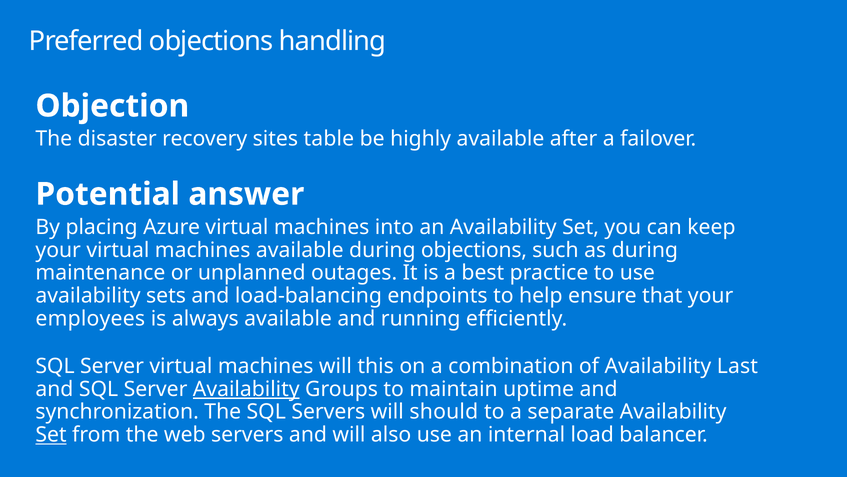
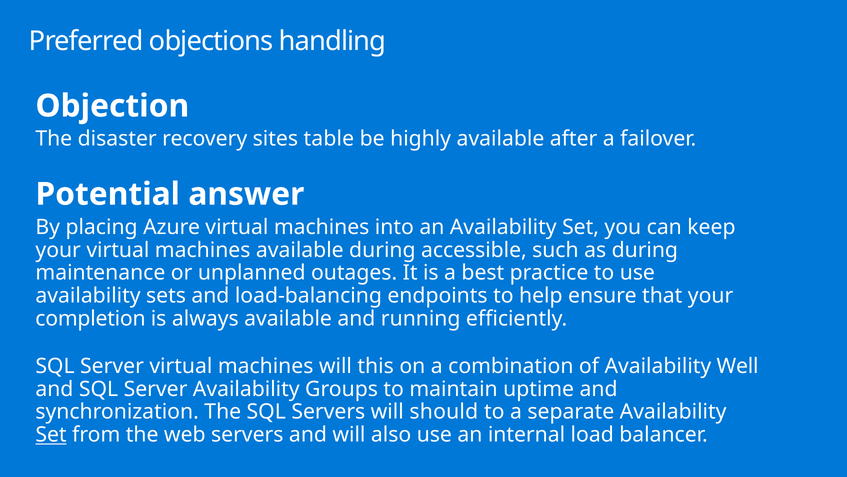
during objections: objections -> accessible (474, 250)
employees: employees -> completion (90, 318)
Last: Last -> Well (738, 366)
Availability underline: present -> none (246, 389)
